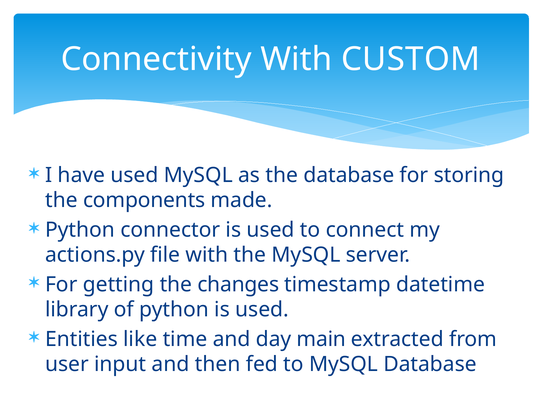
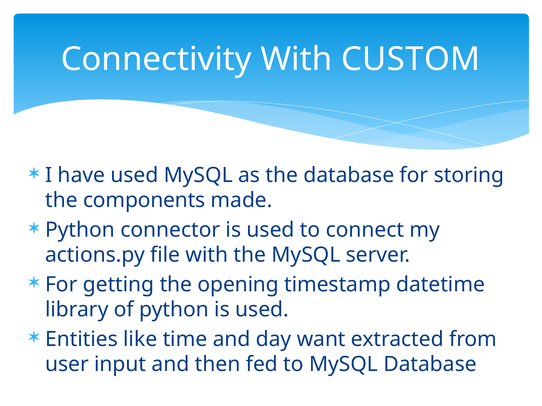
changes: changes -> opening (238, 285)
main: main -> want (321, 340)
